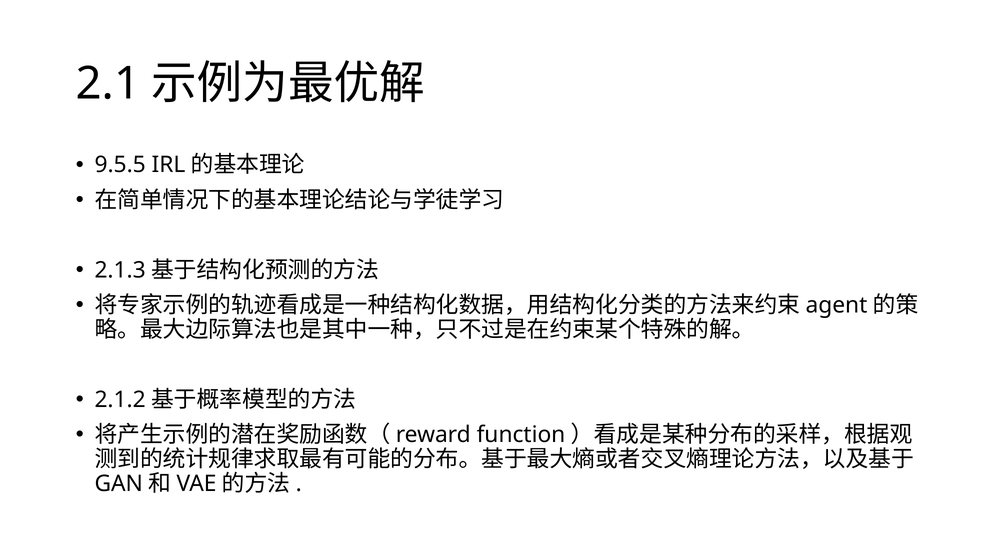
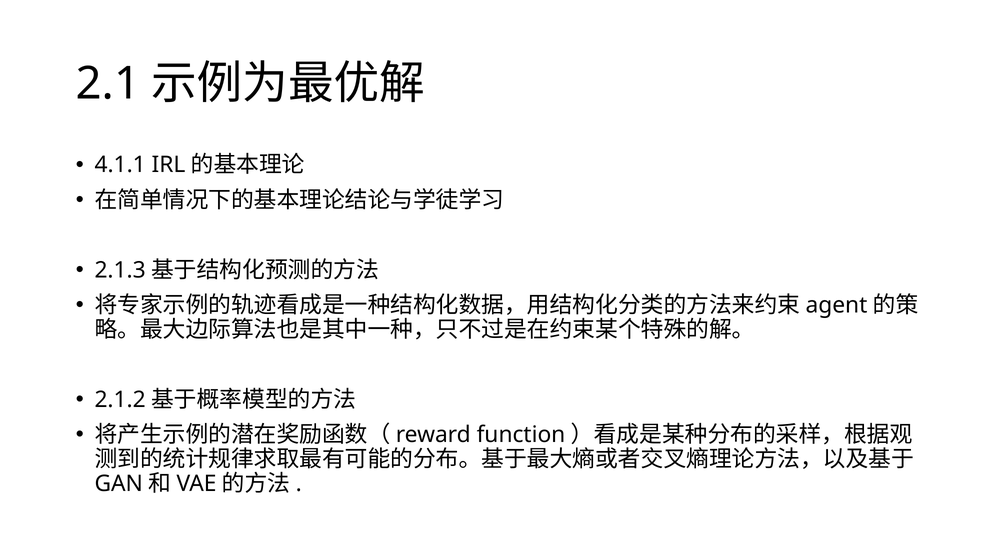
9.5.5: 9.5.5 -> 4.1.1 (120, 165)
